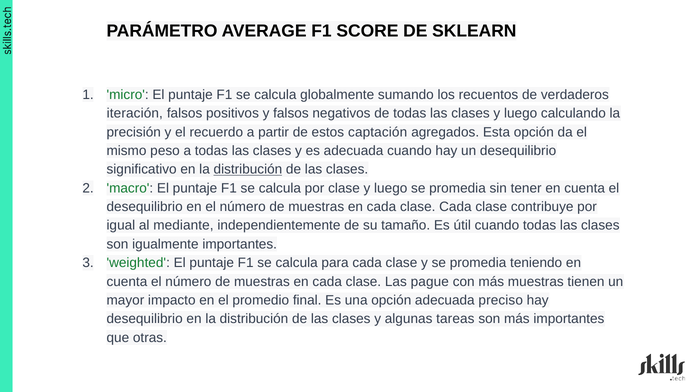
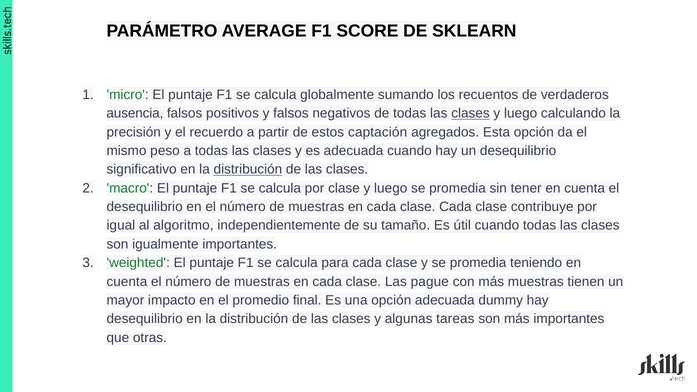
iteración: iteración -> ausencia (135, 113)
clases underline: none -> present (470, 113)
mediante: mediante -> algoritmo (183, 226)
preciso: preciso -> dummy (501, 300)
